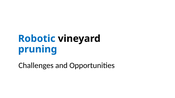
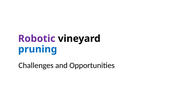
Robotic colour: blue -> purple (37, 39)
